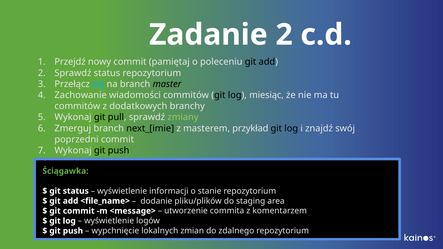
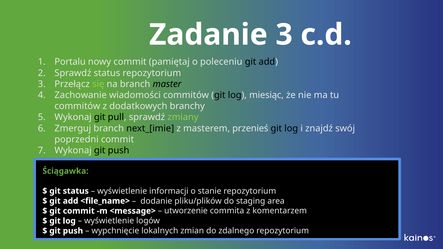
Zadanie 2: 2 -> 3 (284, 35)
Przejdź: Przejdź -> Portalu (70, 62)
się colour: light blue -> light green (98, 84)
przykład: przykład -> przenieś (250, 128)
